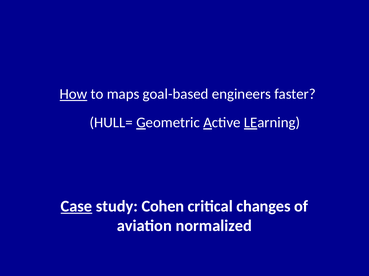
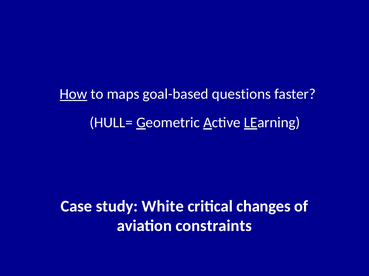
engineers: engineers -> questions (241, 94)
Case underline: present -> none (76, 207)
Cohen: Cohen -> White (163, 207)
normalized: normalized -> constraints (214, 226)
